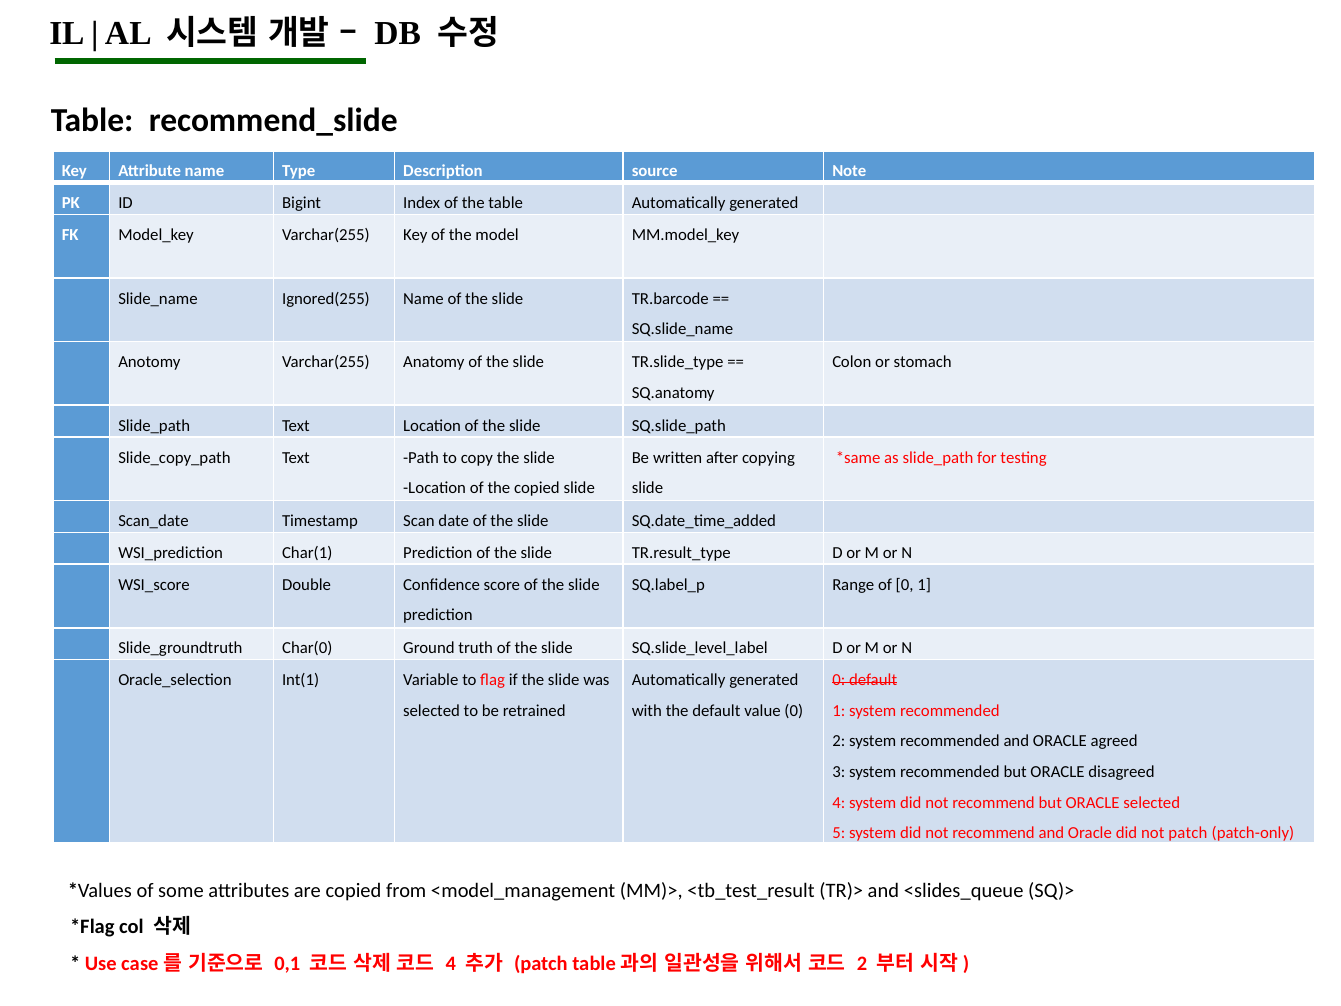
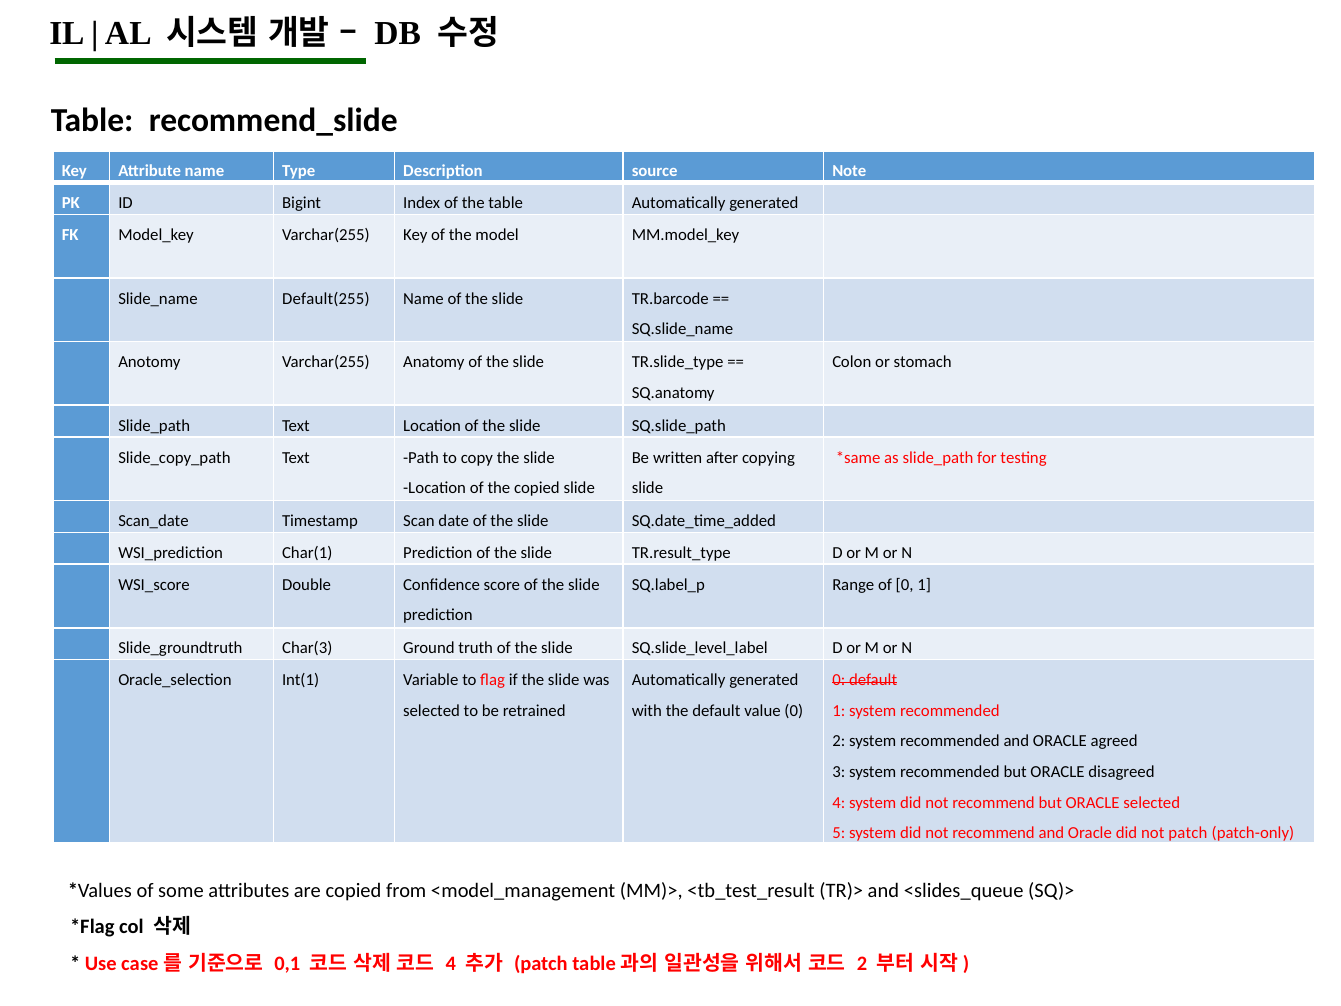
Ignored(255: Ignored(255 -> Default(255 (326, 298)
Char(0: Char(0 -> Char(3 (307, 648)
